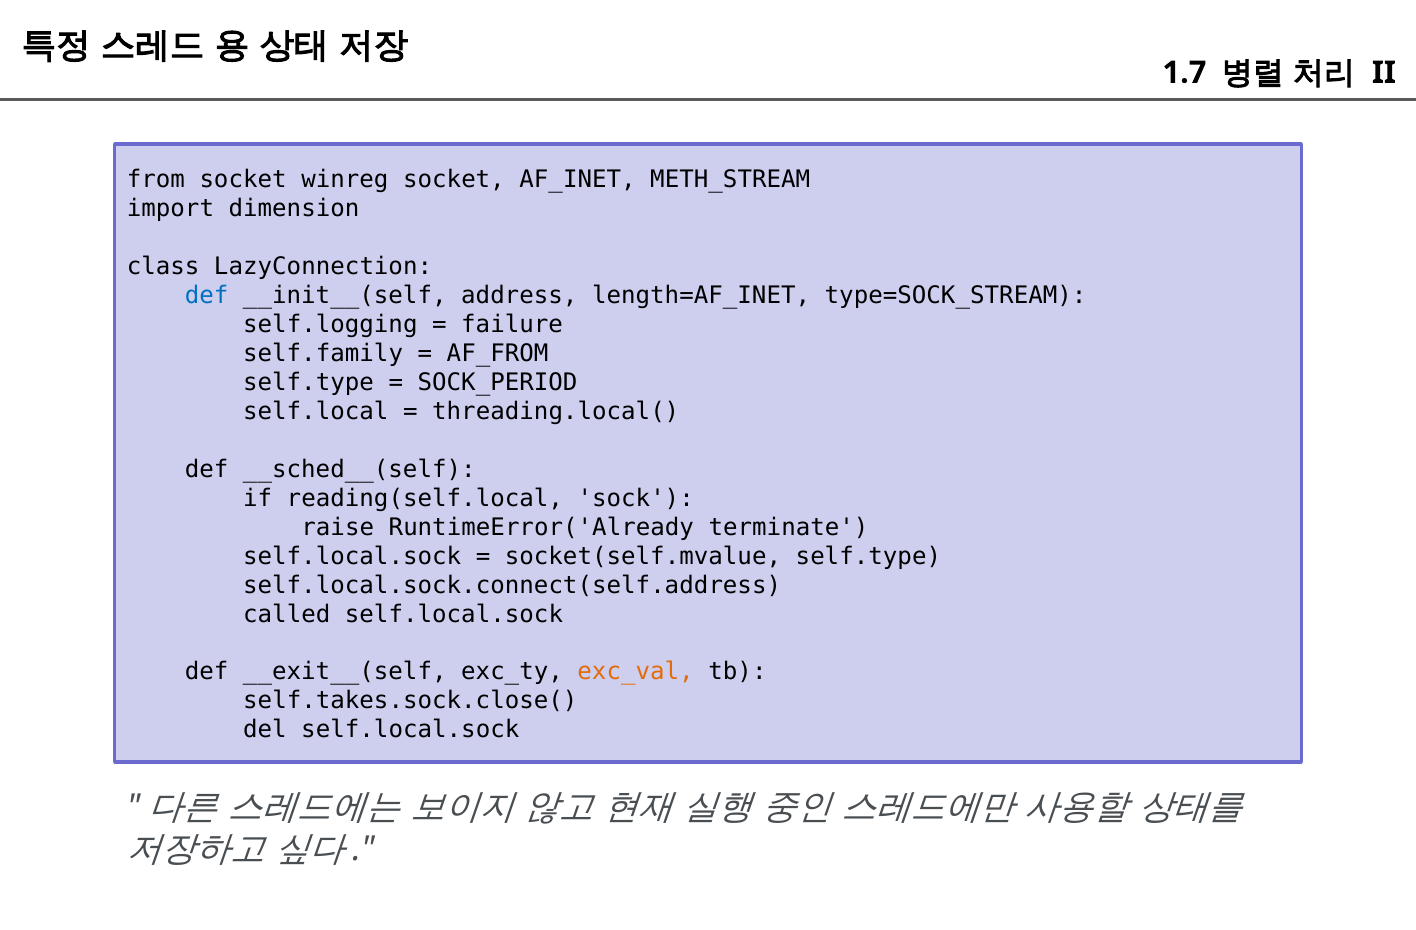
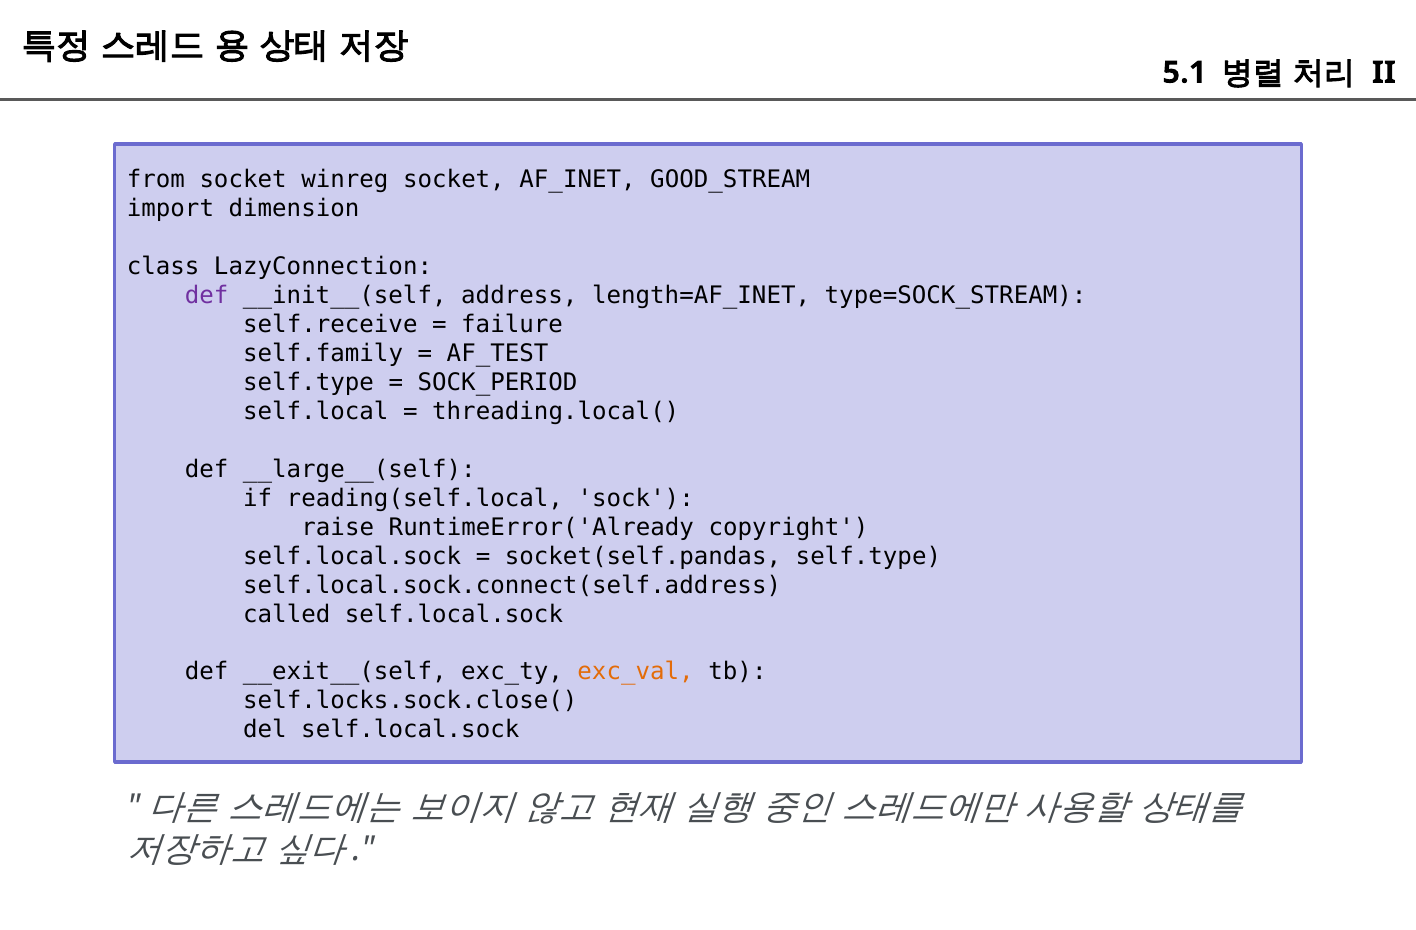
1.7: 1.7 -> 5.1 (1184, 73)
METH_STREAM: METH_STREAM -> GOOD_STREAM (730, 180)
def colour: blue -> purple (207, 296)
self.logging: self.logging -> self.receive (330, 325)
AF_FROM: AF_FROM -> AF_TEST (498, 354)
__sched__(self: __sched__(self -> __large__(self (359, 469)
terminate: terminate -> copyright (789, 527)
socket(self.mvalue: socket(self.mvalue -> socket(self.pandas (643, 556)
self.takes.sock.close(: self.takes.sock.close( -> self.locks.sock.close( (410, 701)
